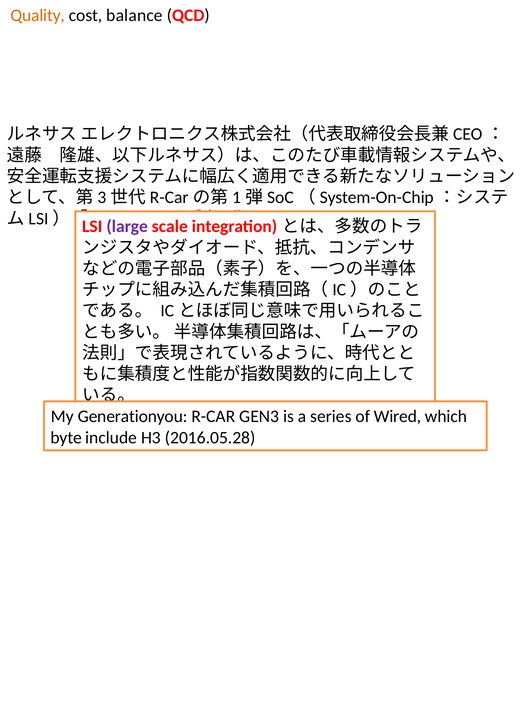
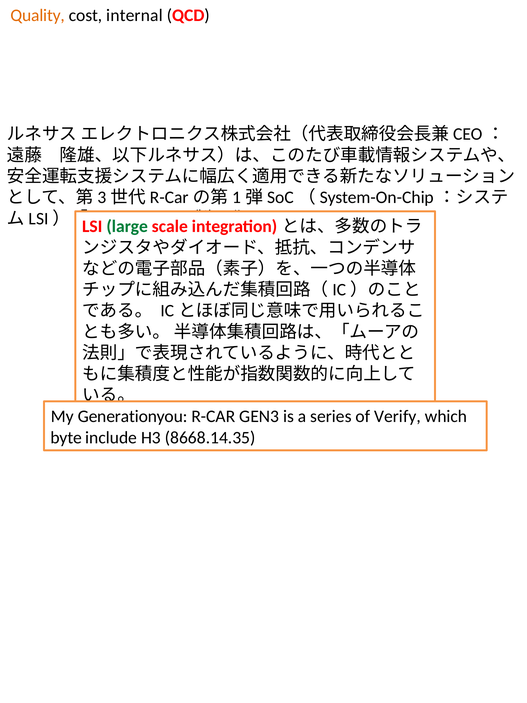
balance: balance -> internal (135, 15)
large colour: purple -> green (127, 226)
Wired: Wired -> Verify (397, 416)
2016.05.28: 2016.05.28 -> 8668.14.35 (210, 437)
